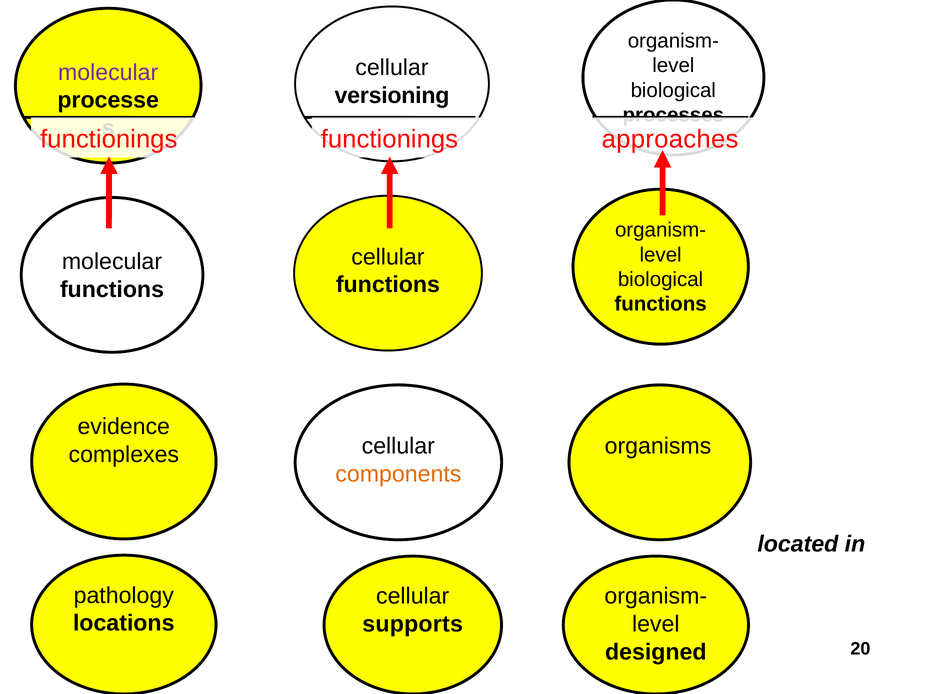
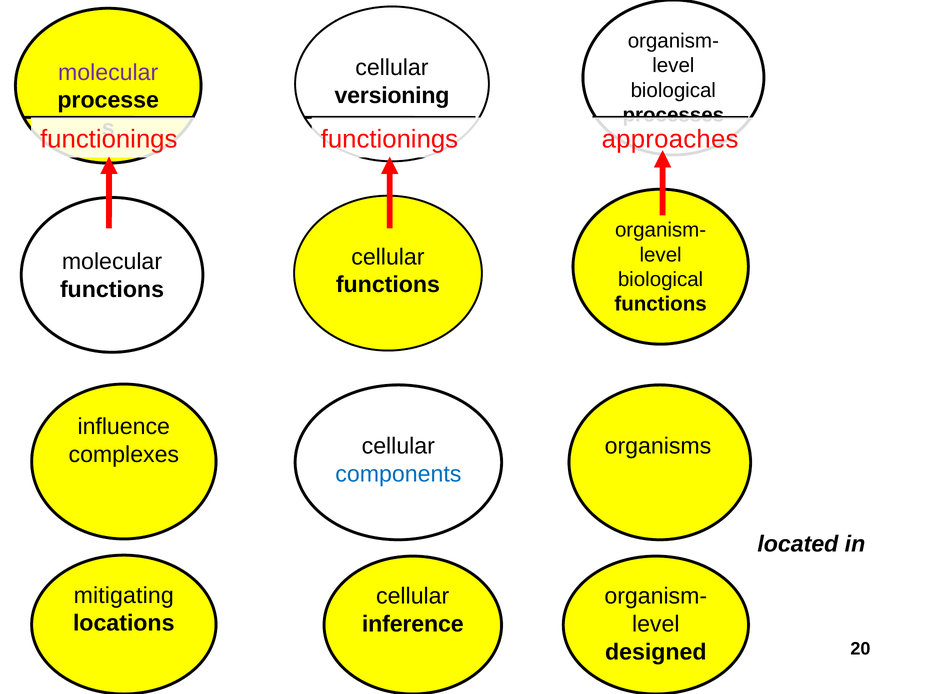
evidence: evidence -> influence (124, 427)
components colour: orange -> blue (398, 474)
pathology: pathology -> mitigating (124, 596)
supports: supports -> inference (413, 625)
